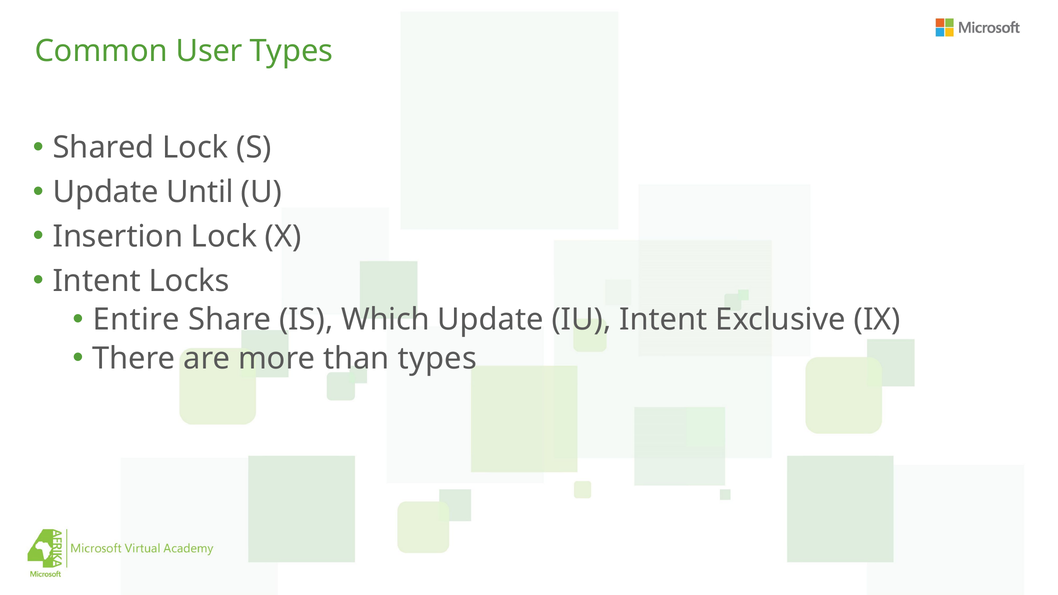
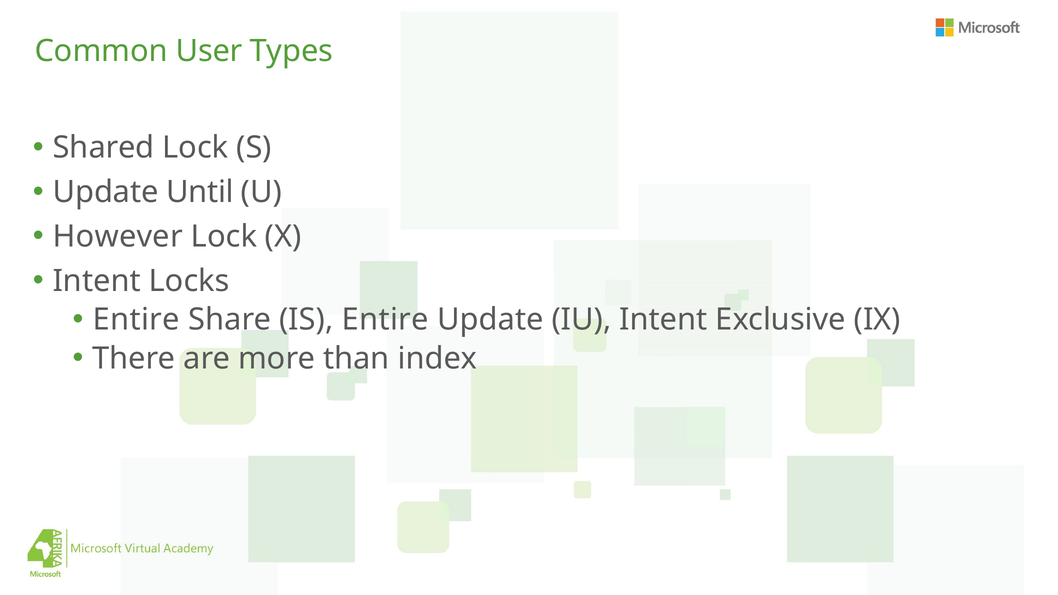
Insertion: Insertion -> However (118, 237)
IS Which: Which -> Entire (385, 320)
than types: types -> index (437, 359)
